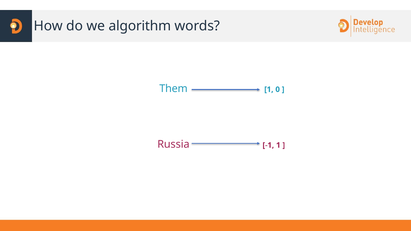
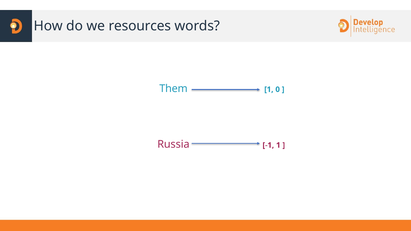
algorithm: algorithm -> resources (140, 26)
